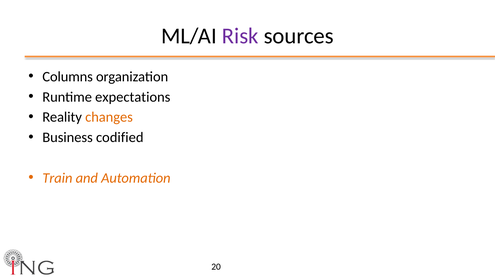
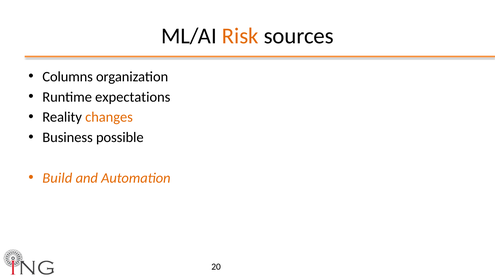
Risk colour: purple -> orange (240, 36)
codified: codified -> possible (120, 137)
Train: Train -> Build (57, 178)
